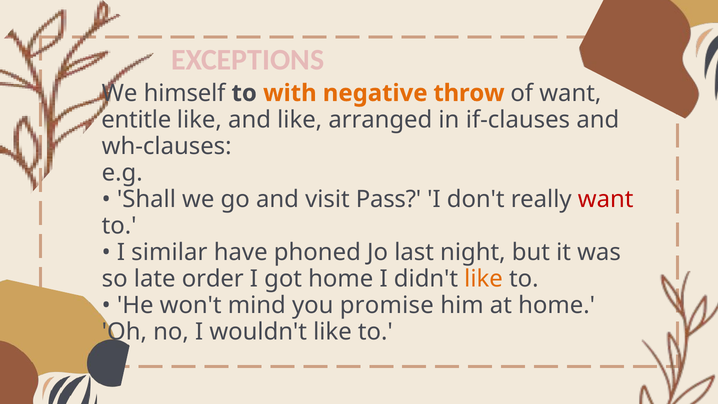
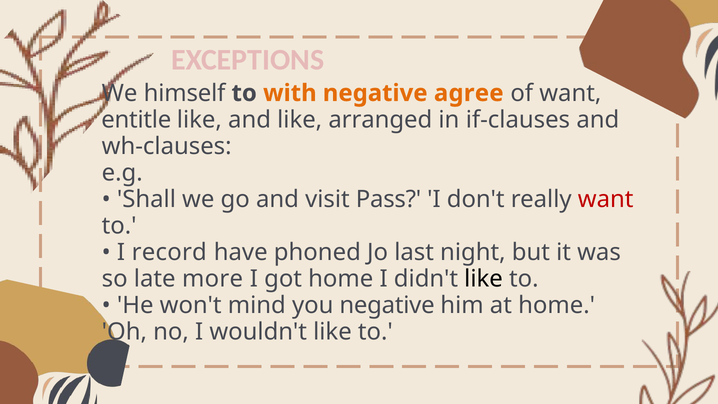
throw: throw -> agree (469, 93)
similar: similar -> record (169, 252)
order: order -> more (213, 279)
like colour: orange -> black (484, 279)
you promise: promise -> negative (387, 305)
